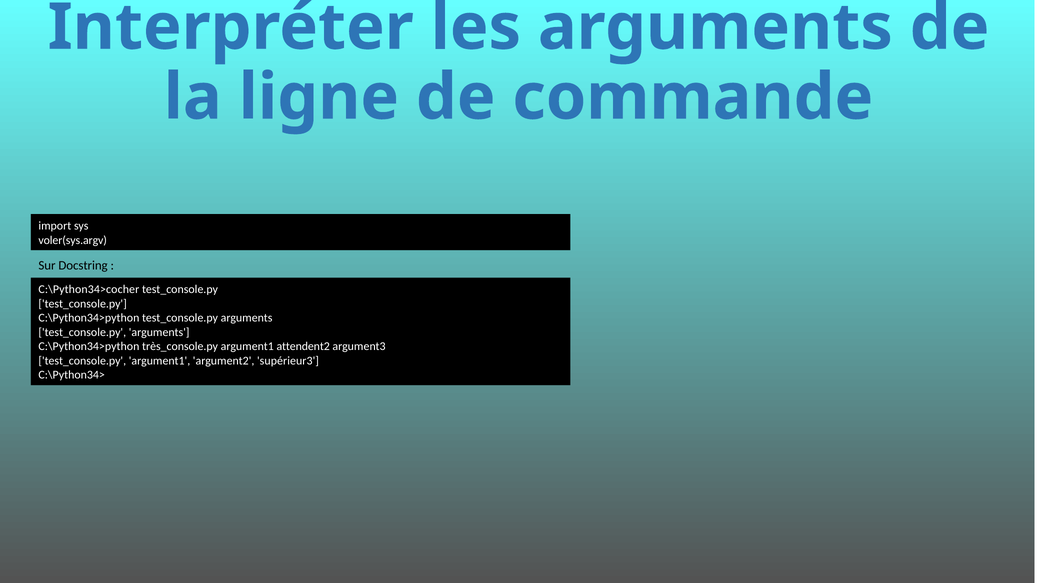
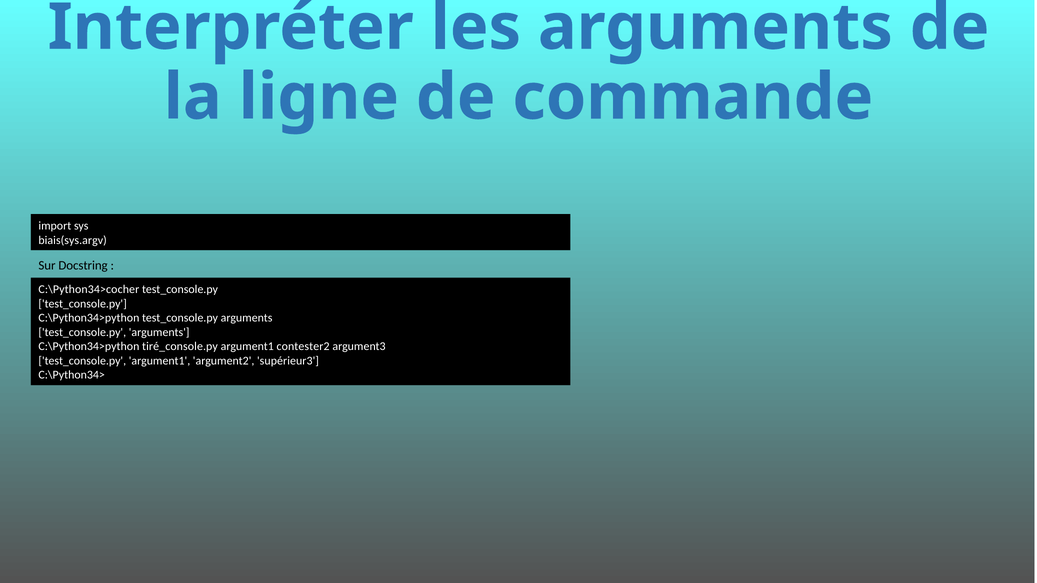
voler(sys.argv: voler(sys.argv -> biais(sys.argv (73, 240)
très_console.py: très_console.py -> tiré_console.py (180, 347)
attendent2: attendent2 -> contester2 (303, 347)
